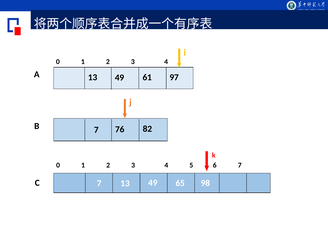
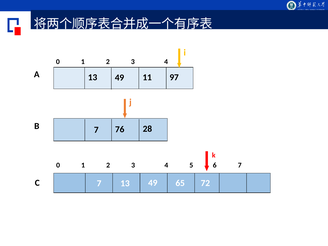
61: 61 -> 11 (147, 77)
82: 82 -> 28 (147, 129)
98: 98 -> 72 (205, 183)
